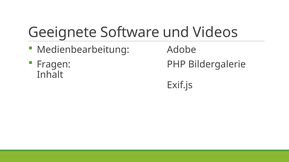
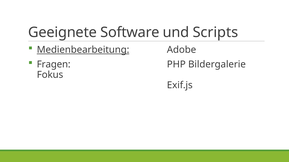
Videos: Videos -> Scripts (215, 32)
Medienbearbeitung underline: none -> present (83, 50)
Inhalt: Inhalt -> Fokus (50, 75)
